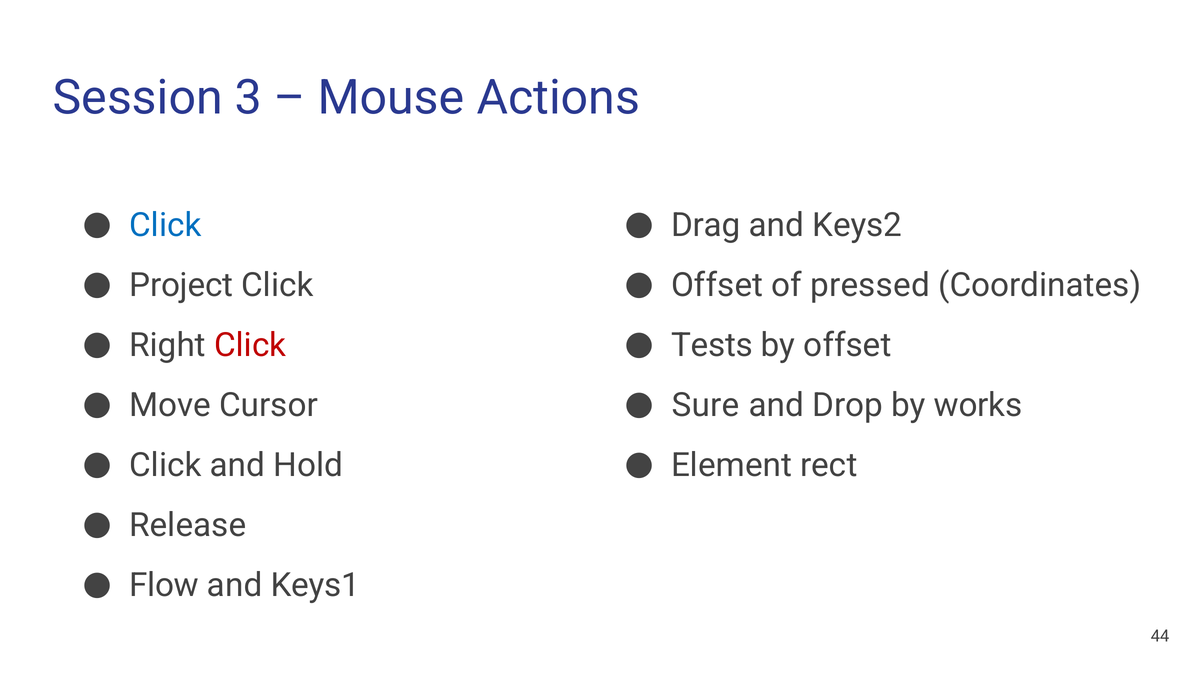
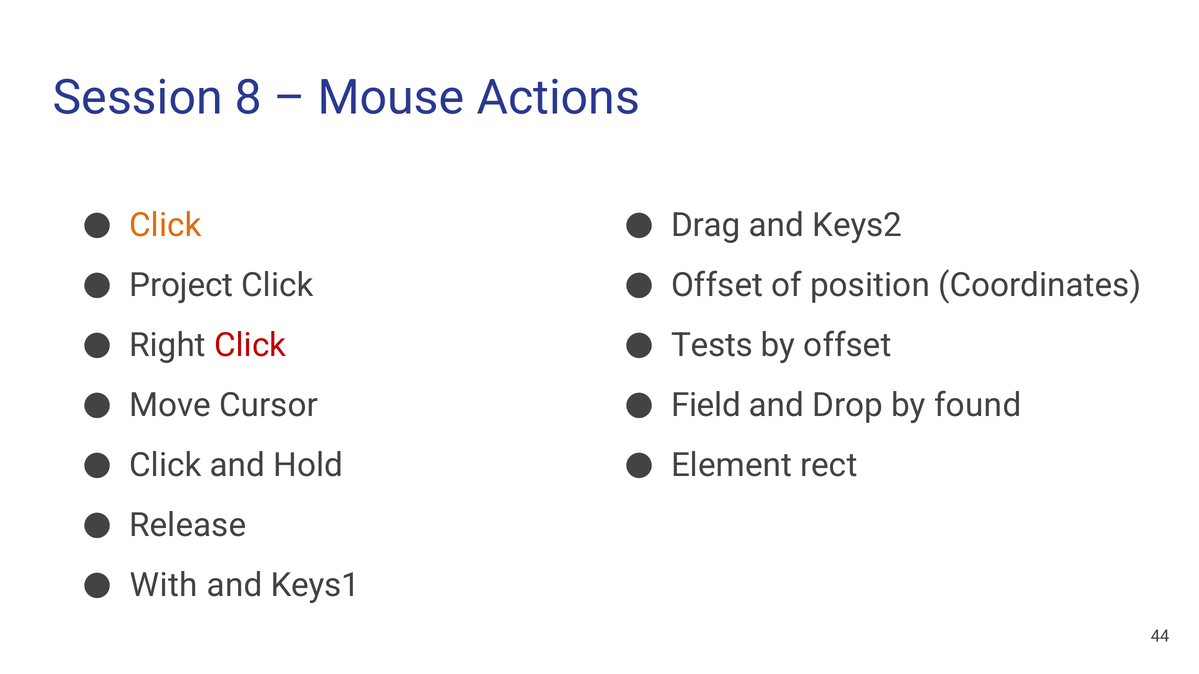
3: 3 -> 8 (248, 98)
Click colour: blue -> orange (165, 225)
pressed: pressed -> position (870, 285)
Sure: Sure -> Field (706, 405)
works: works -> found (978, 405)
Flow: Flow -> With (164, 585)
